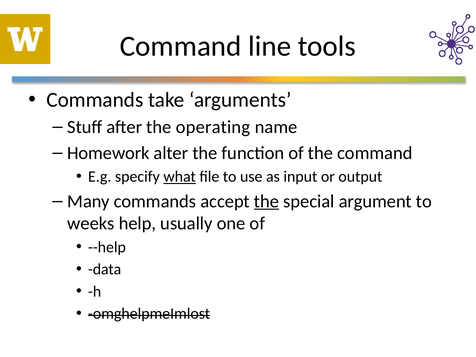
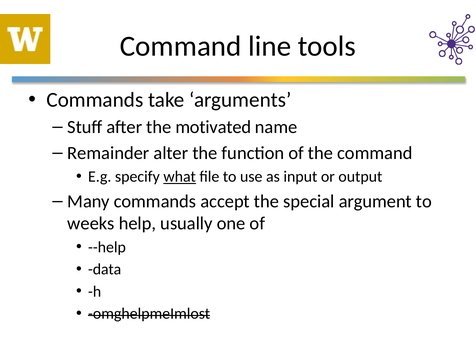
operating: operating -> motivated (213, 127)
Homework: Homework -> Remainder (108, 153)
the underline: present -> none (267, 201)
